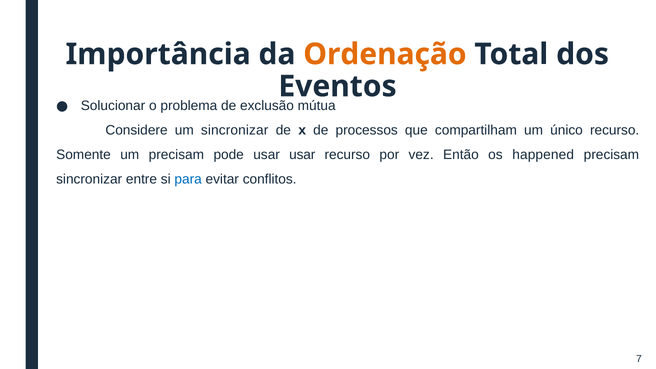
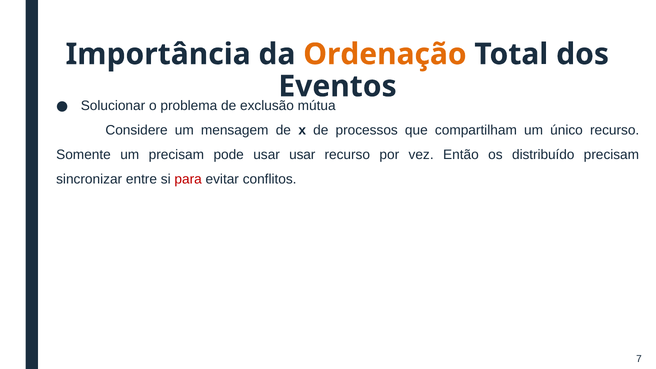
um sincronizar: sincronizar -> mensagem (235, 130)
happened: happened -> distribuído (543, 155)
para colour: blue -> red (188, 179)
